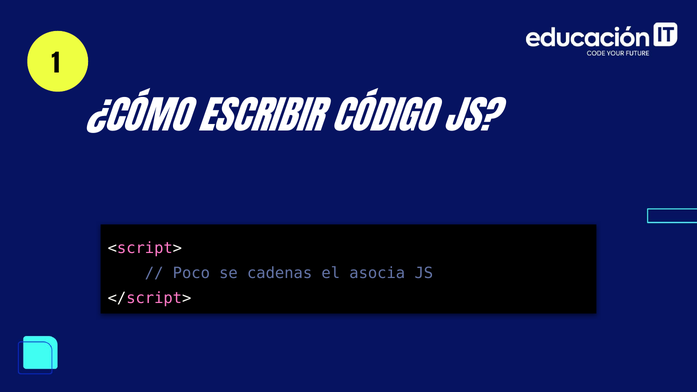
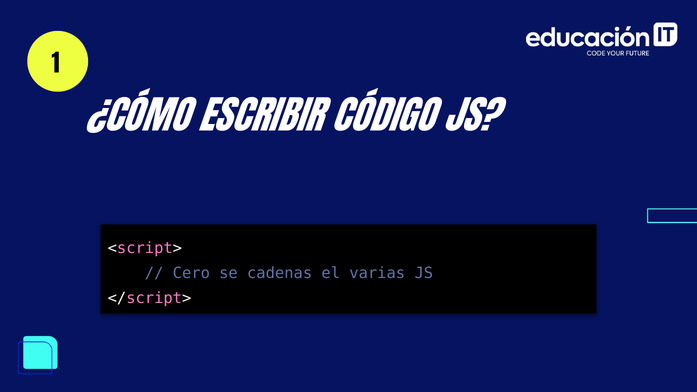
Poco: Poco -> Cero (191, 273)
asocia: asocia -> varias (377, 273)
